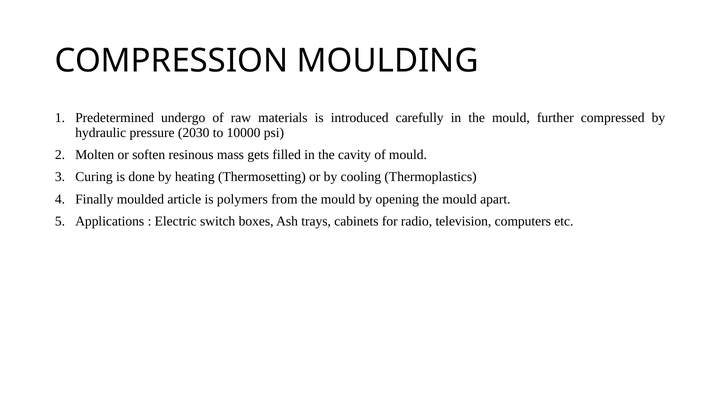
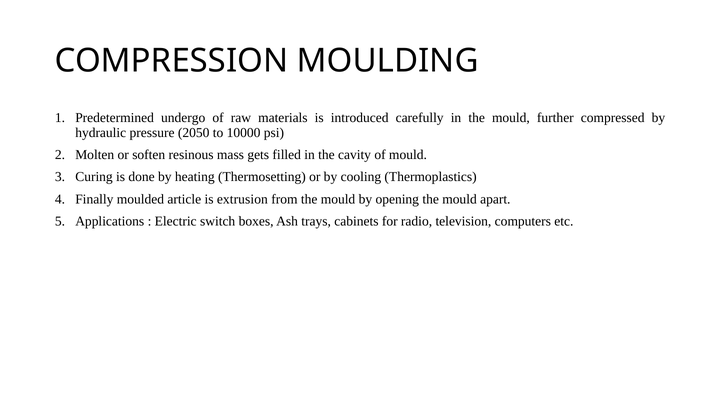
2030: 2030 -> 2050 (194, 132)
polymers: polymers -> extrusion (242, 199)
